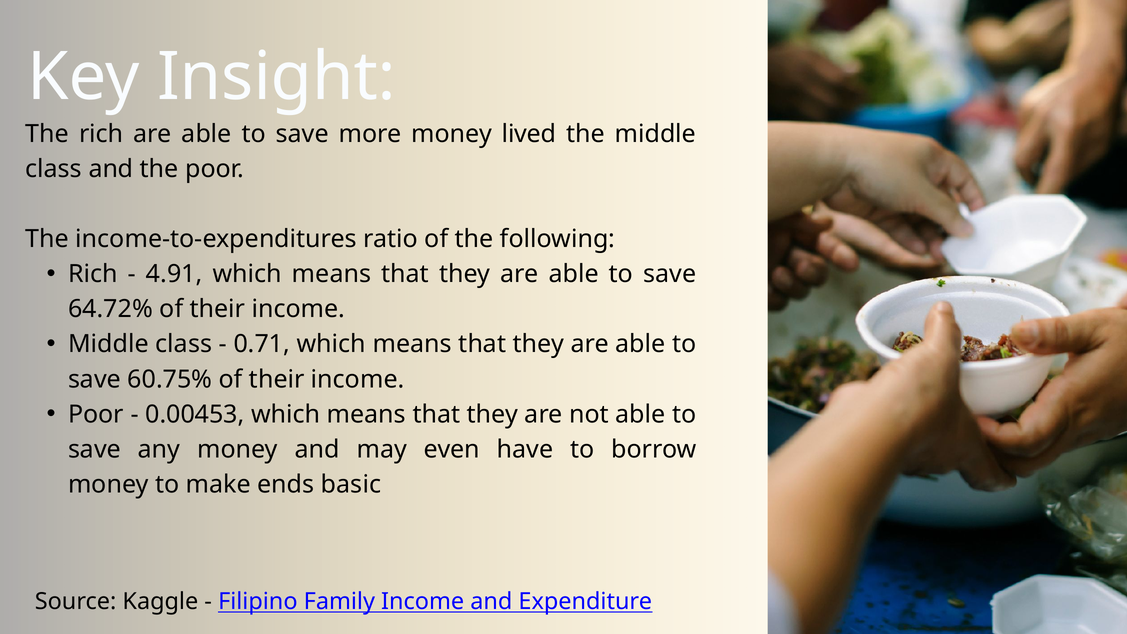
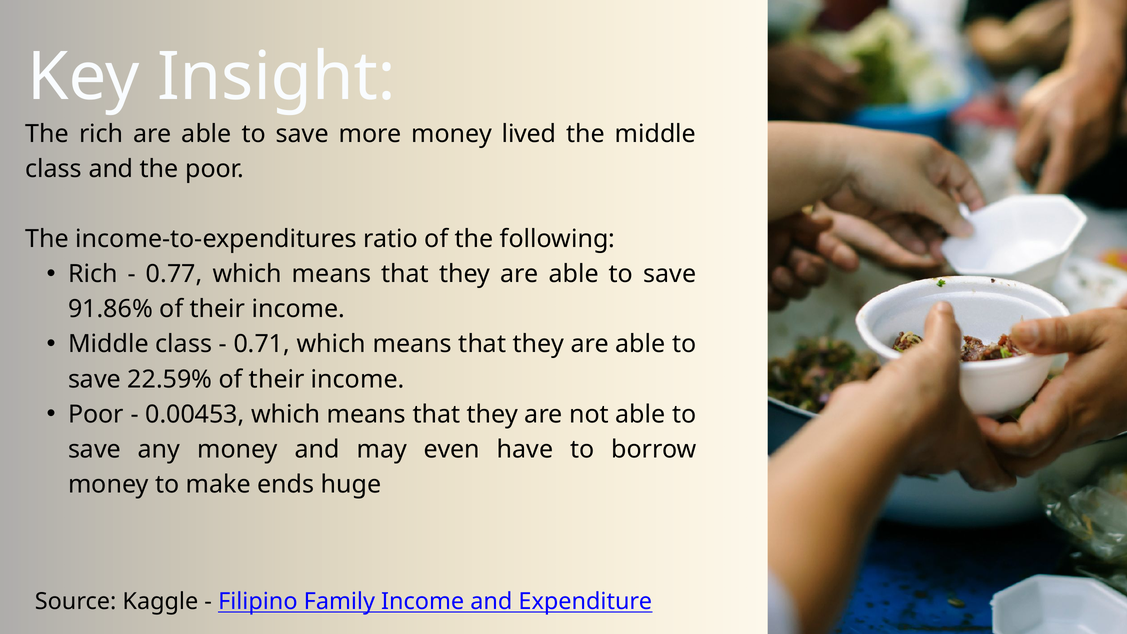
4.91: 4.91 -> 0.77 (174, 274)
64.72%: 64.72% -> 91.86% (110, 309)
60.75%: 60.75% -> 22.59% (170, 379)
basic: basic -> huge (351, 484)
